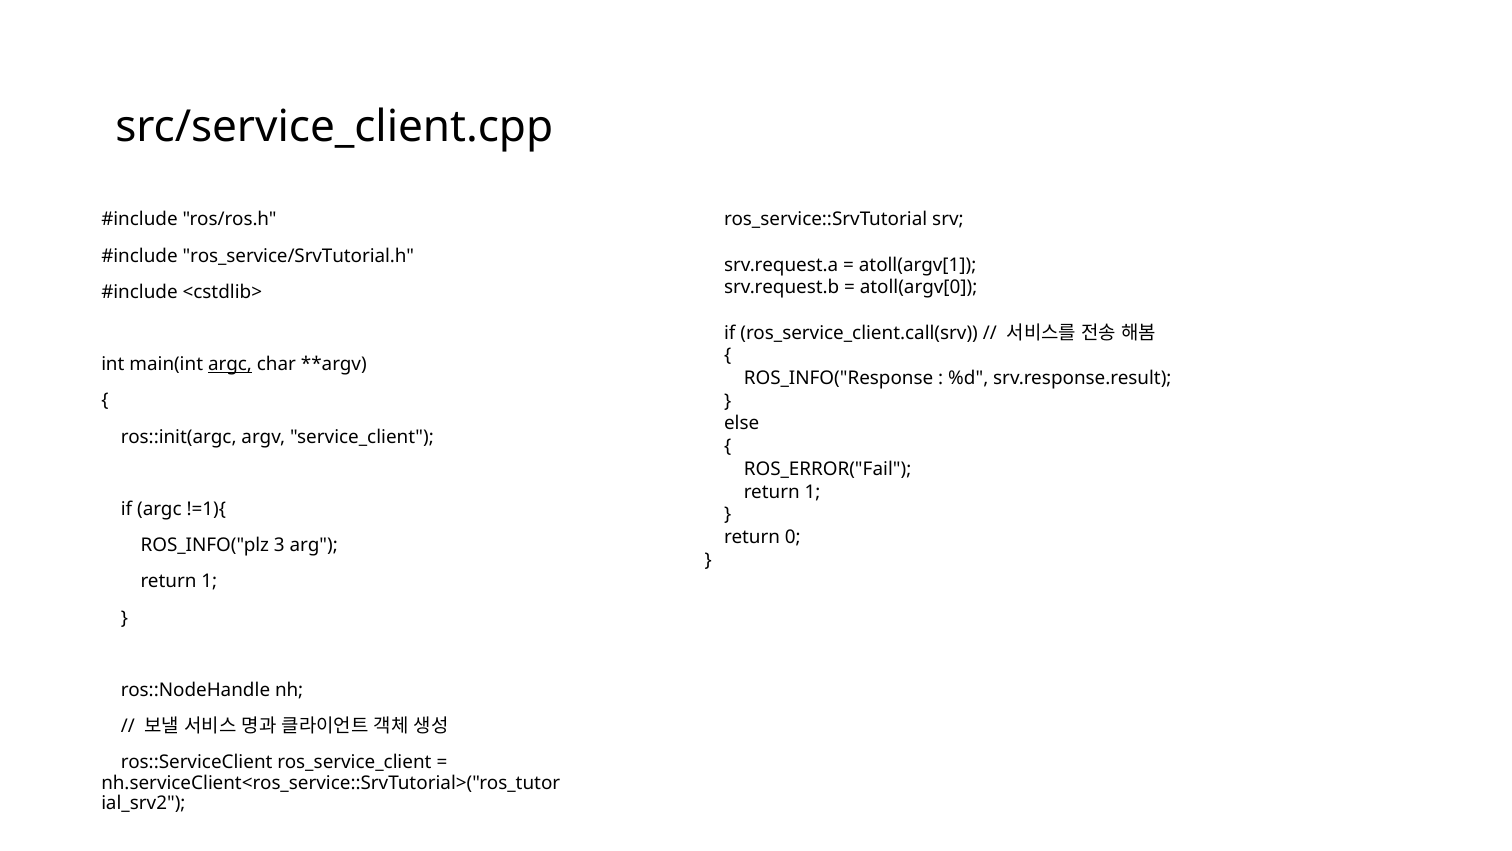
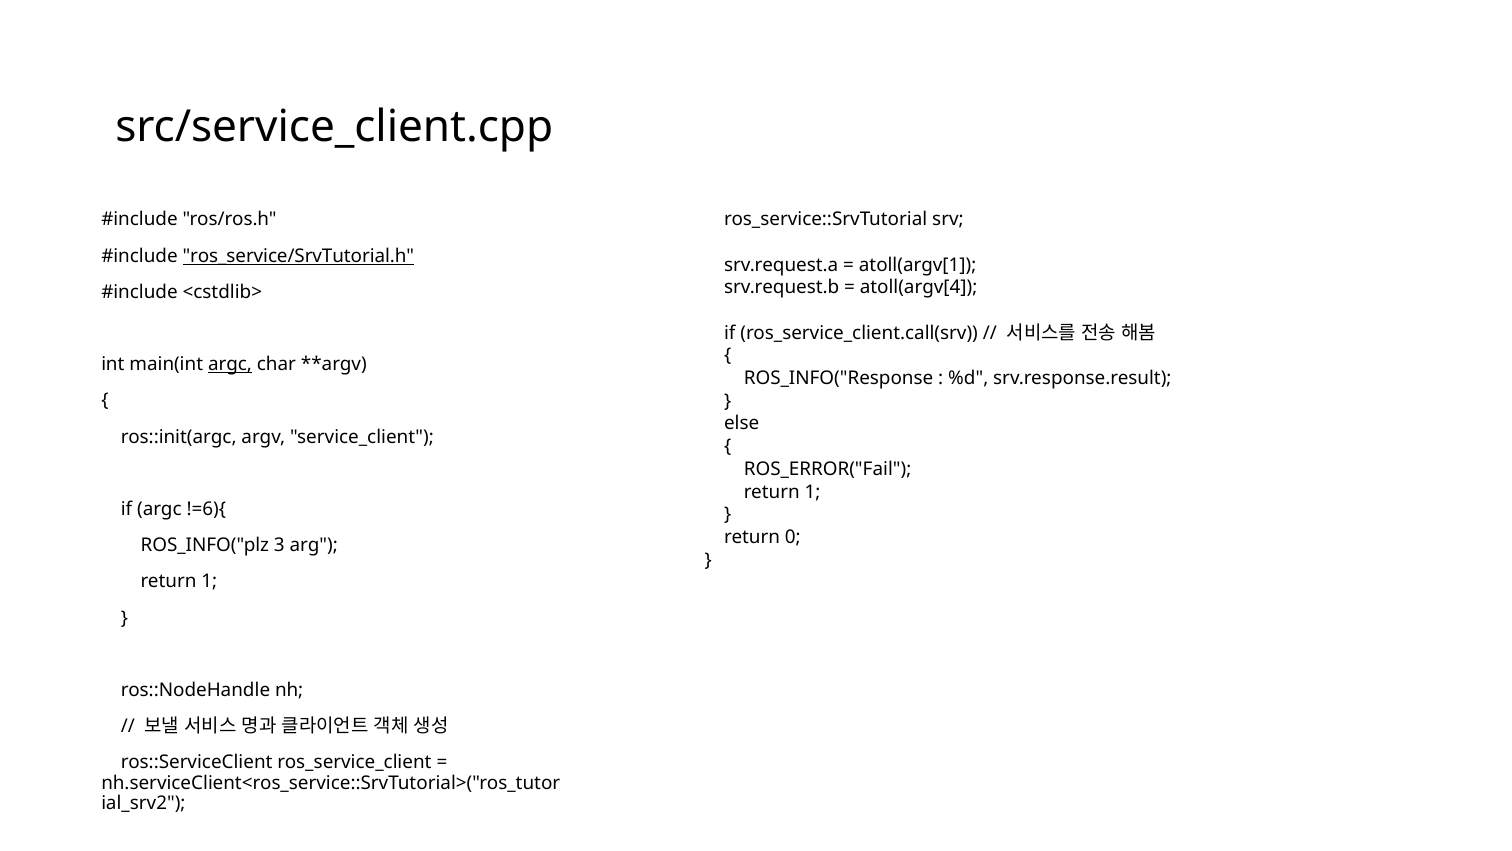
ros_service/SrvTutorial.h underline: none -> present (298, 256)
atoll(argv[0: atoll(argv[0 -> atoll(argv[4 (919, 287)
!=1){: !=1){ -> !=6){ (206, 509)
